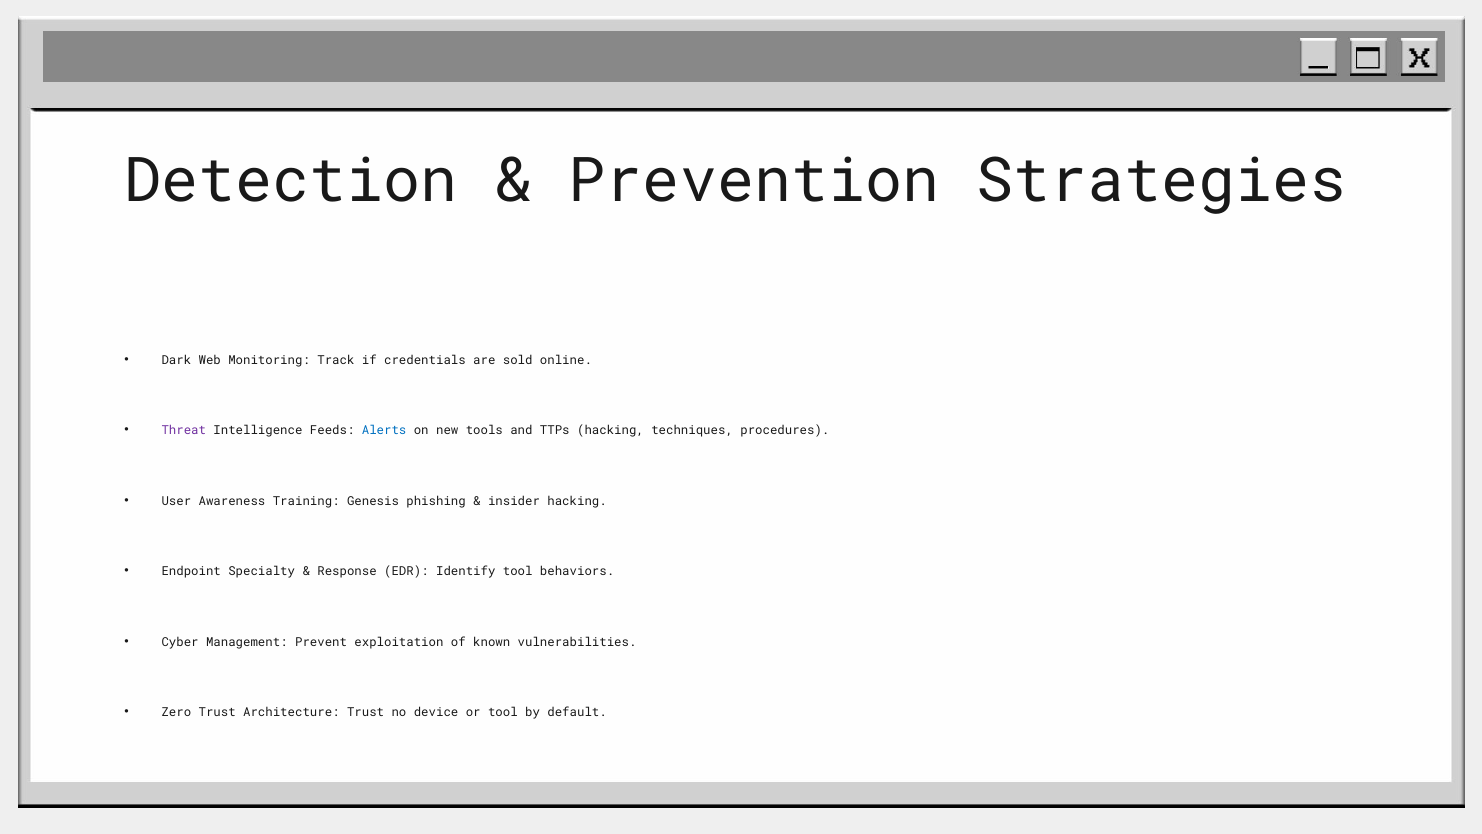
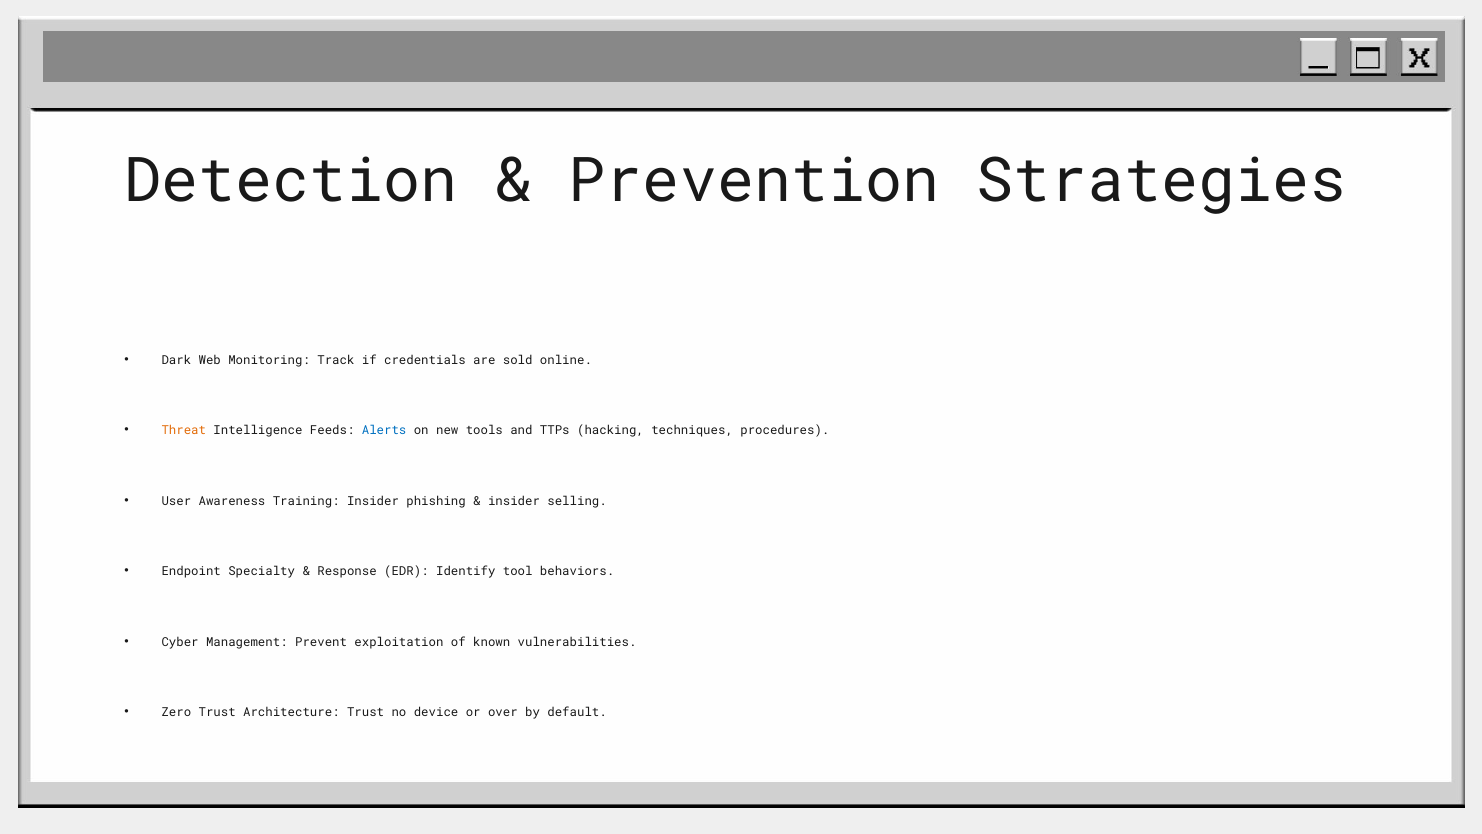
Threat colour: purple -> orange (184, 430)
Training Genesis: Genesis -> Insider (373, 501)
insider hacking: hacking -> selling (577, 501)
or tool: tool -> over (503, 712)
